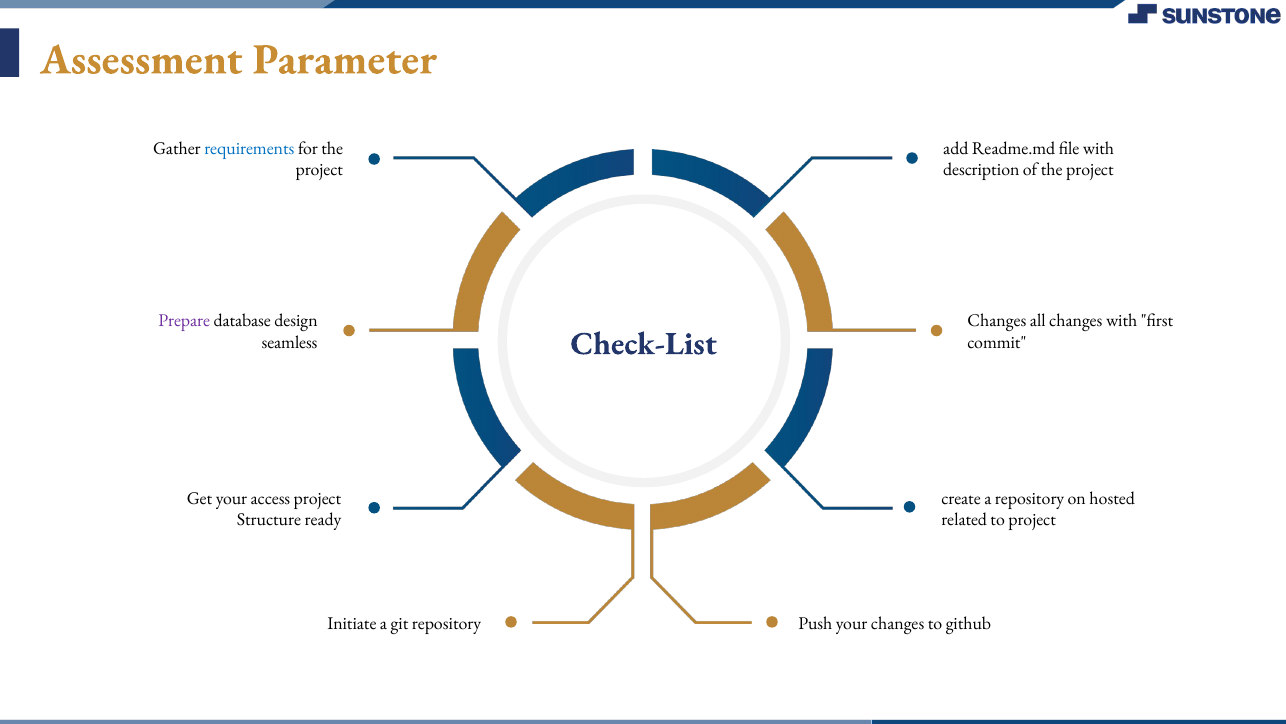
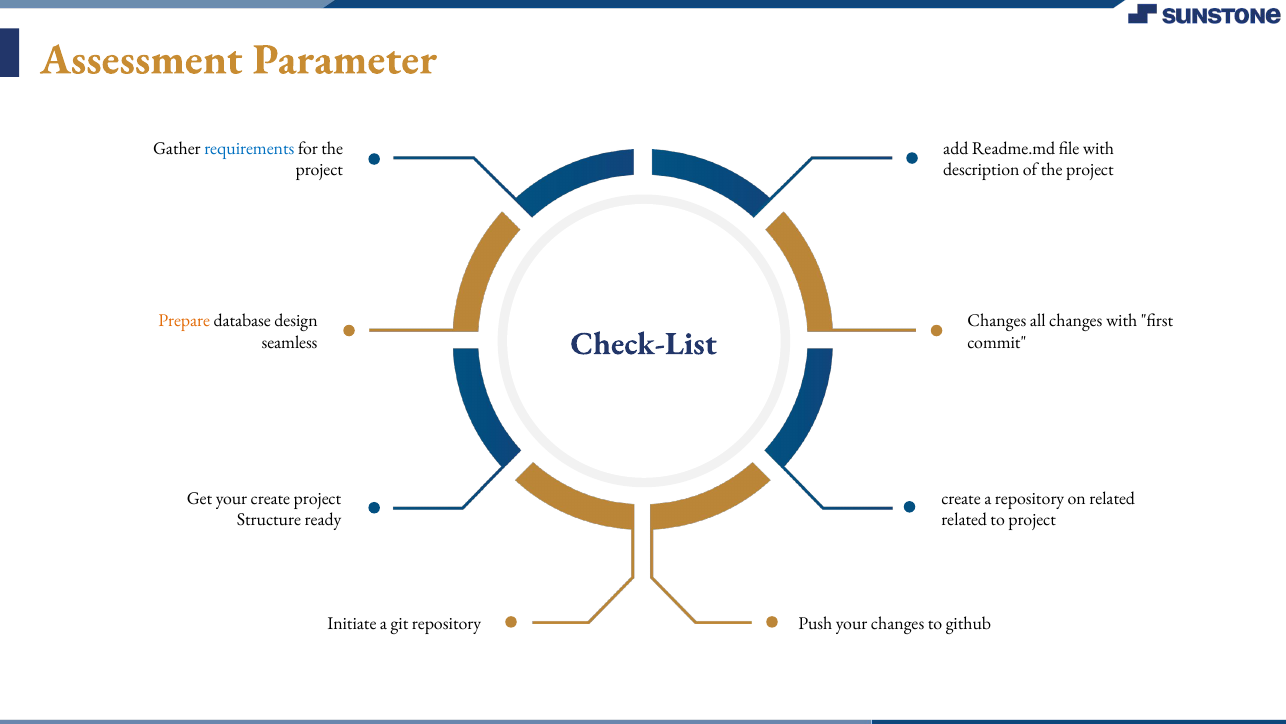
Prepare colour: purple -> orange (184, 321)
your access: access -> create (270, 498)
on hosted: hosted -> related (1112, 498)
